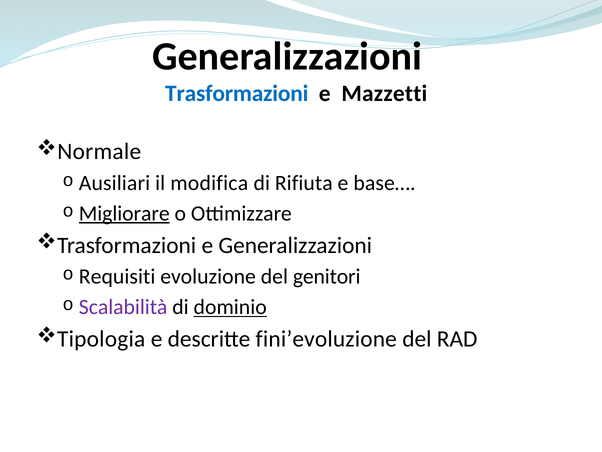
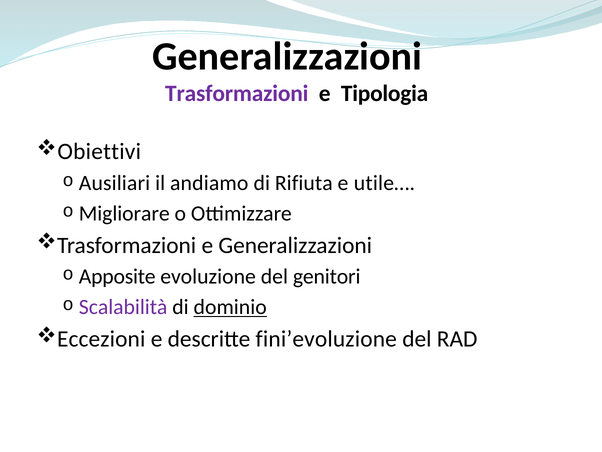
Trasformazioni colour: blue -> purple (237, 93)
Mazzetti: Mazzetti -> Tipologia (385, 93)
Normale: Normale -> Obiettivi (99, 151)
modifica: modifica -> andiamo (209, 183)
base…: base… -> utile… (384, 183)
Migliorare underline: present -> none (124, 213)
Requisiti: Requisiti -> Apposite (117, 276)
Tipologia: Tipologia -> Eccezioni (101, 339)
